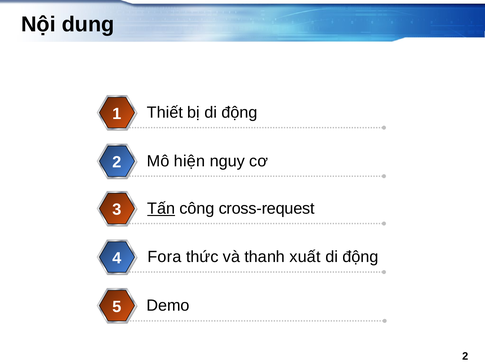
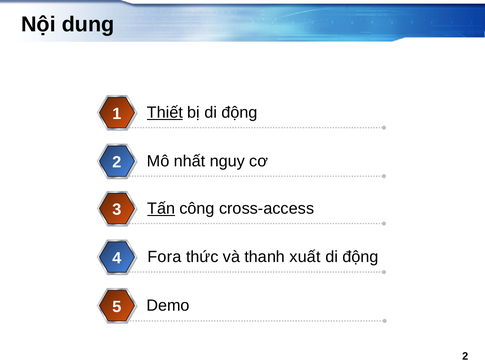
Thiết underline: none -> present (165, 112)
hiện: hiện -> nhất (190, 161)
cross-request: cross-request -> cross-access (267, 208)
